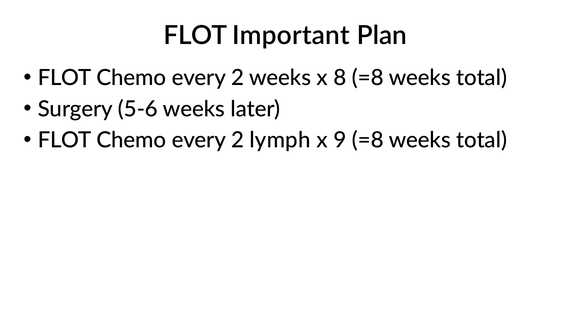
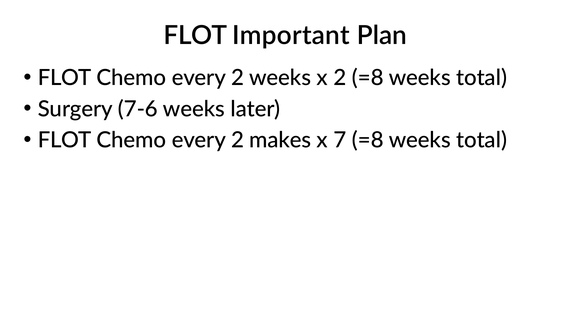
x 8: 8 -> 2 (340, 78)
5-6: 5-6 -> 7-6 (138, 109)
lymph: lymph -> makes (280, 140)
9: 9 -> 7 (340, 140)
